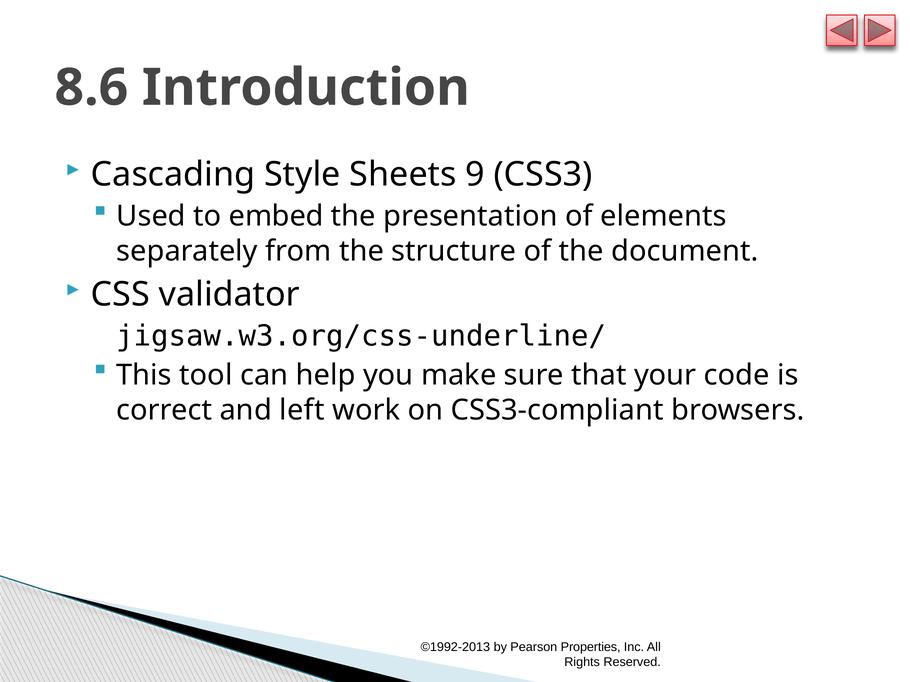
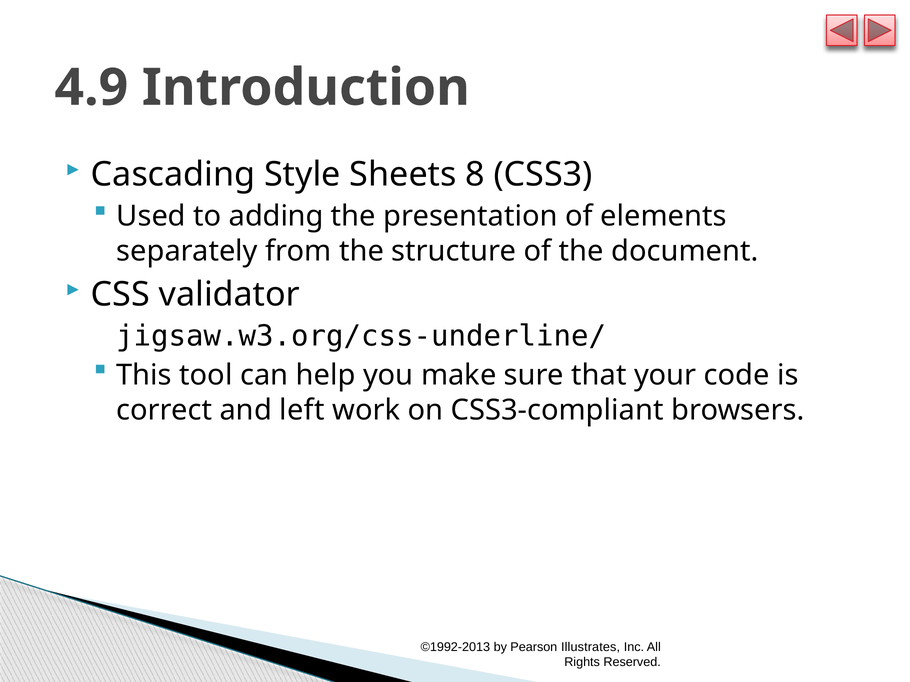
8.6: 8.6 -> 4.9 (91, 88)
9: 9 -> 8 (475, 175)
embed: embed -> adding (276, 217)
Properties: Properties -> Illustrates (591, 648)
